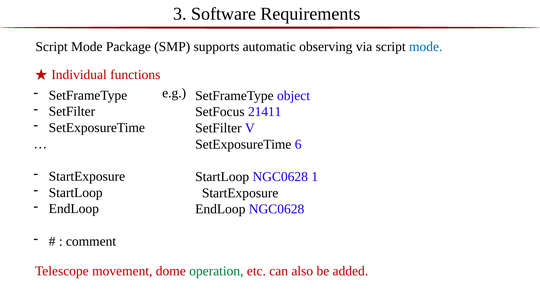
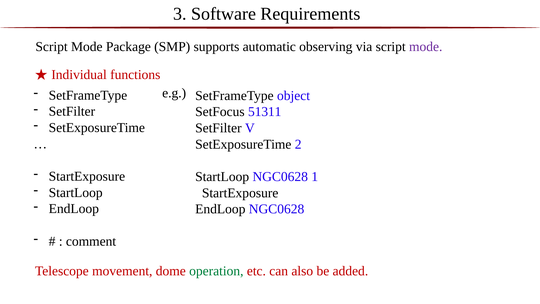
mode colour: blue -> purple (426, 47)
21411: 21411 -> 51311 (265, 112)
6: 6 -> 2 (298, 144)
